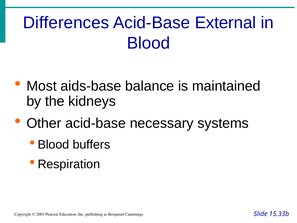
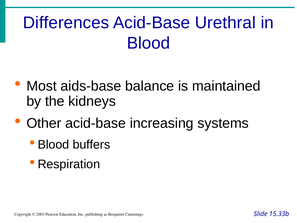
External: External -> Urethral (225, 23)
necessary: necessary -> increasing (162, 123)
